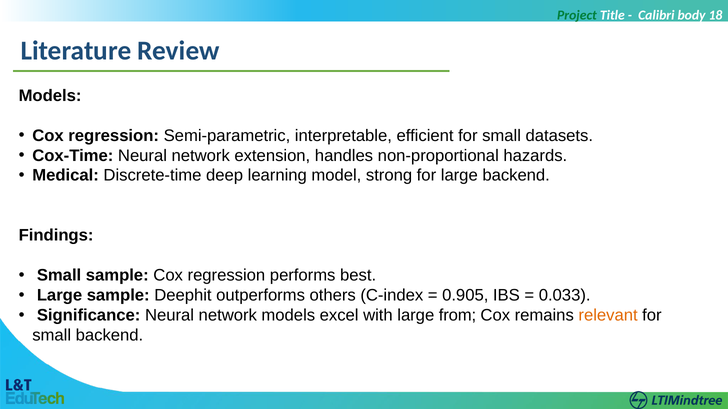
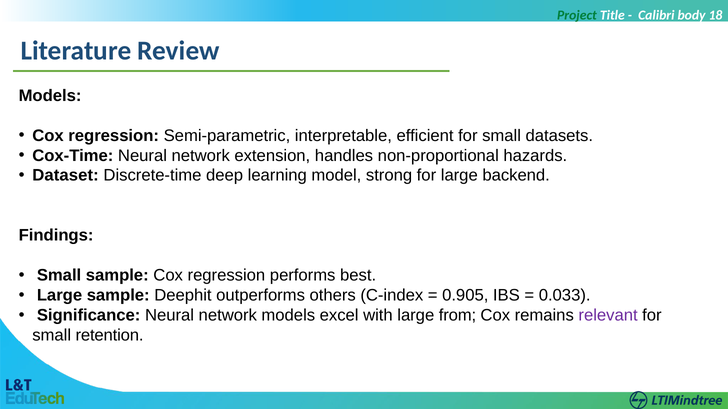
Medical: Medical -> Dataset (66, 176)
relevant colour: orange -> purple (608, 316)
small backend: backend -> retention (110, 336)
